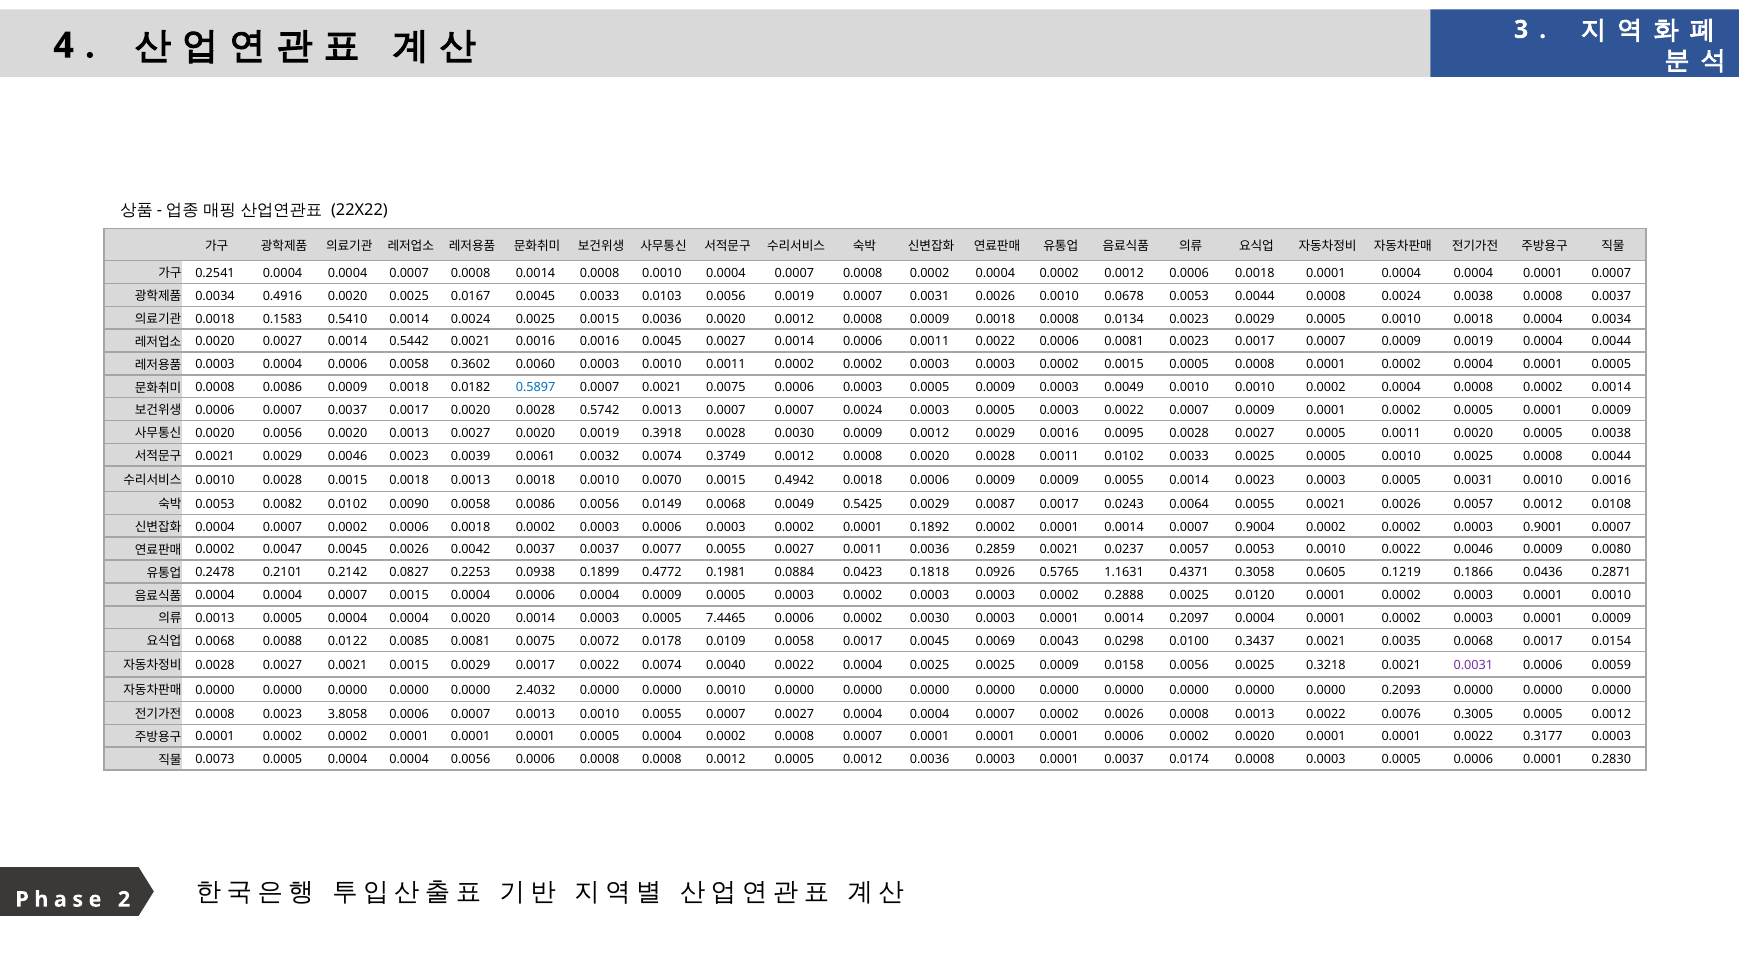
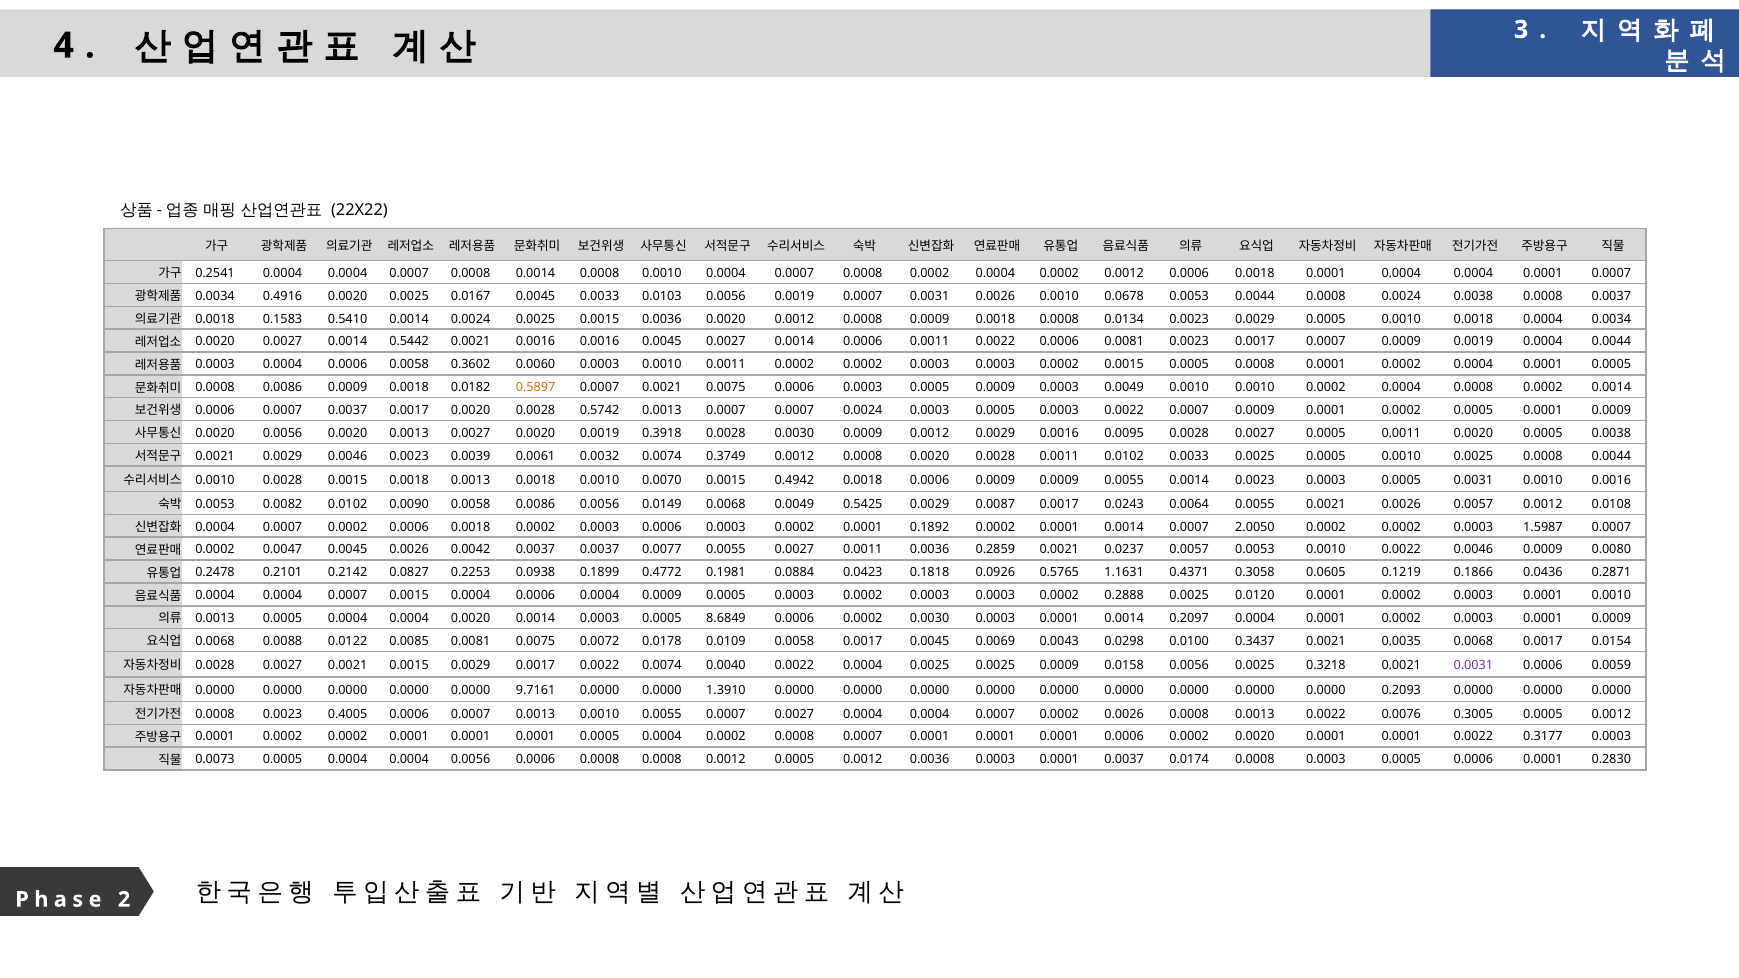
0.5897 colour: blue -> orange (536, 387)
0.9004: 0.9004 -> 2.0050 (1255, 527)
0.9001: 0.9001 -> 1.5987 (1543, 527)
7.4465: 7.4465 -> 8.6849 (726, 618)
2.4032: 2.4032 -> 9.7161 (536, 690)
0.0000 0.0010: 0.0010 -> 1.3910 (726, 690)
3.8058: 3.8058 -> 0.4005 (348, 714)
